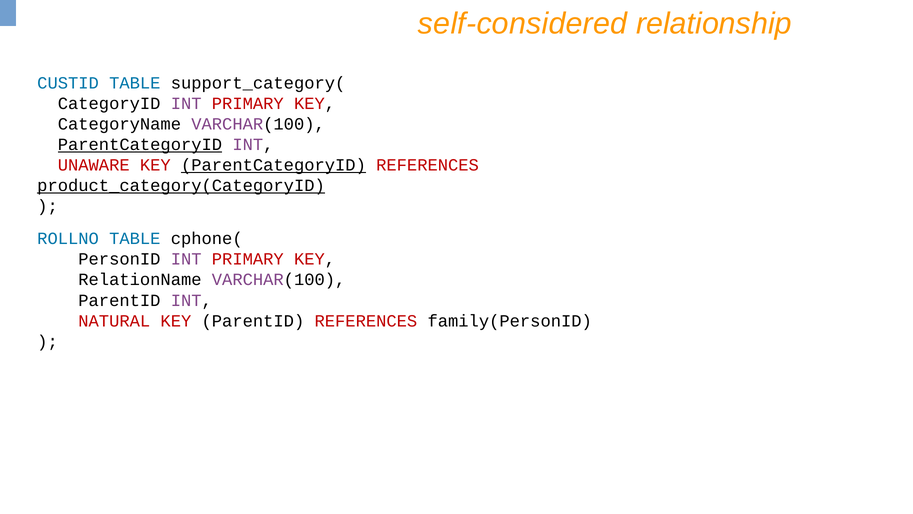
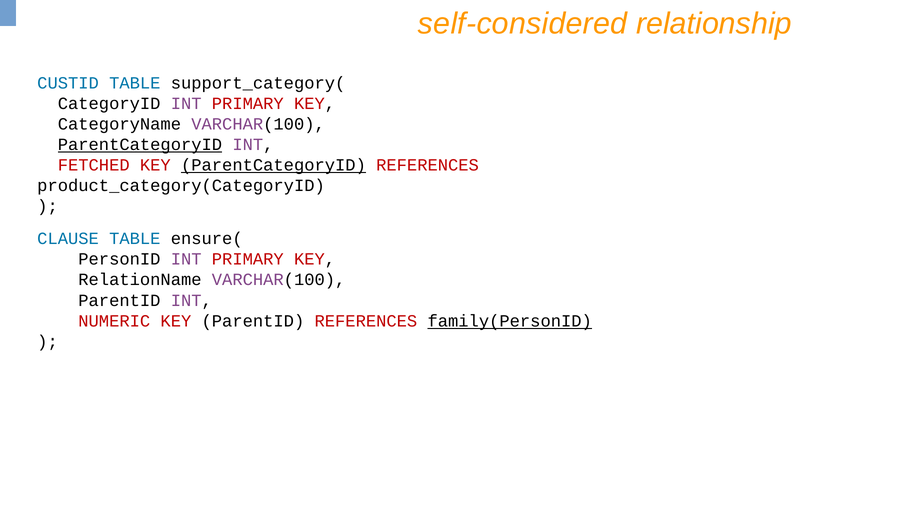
UNAWARE: UNAWARE -> FETCHED (94, 165)
product_category(CategoryID underline: present -> none (181, 186)
ROLLNO: ROLLNO -> CLAUSE (68, 238)
cphone(: cphone( -> ensure( (207, 238)
NATURAL: NATURAL -> NUMERIC (114, 321)
family(PersonID underline: none -> present (510, 321)
